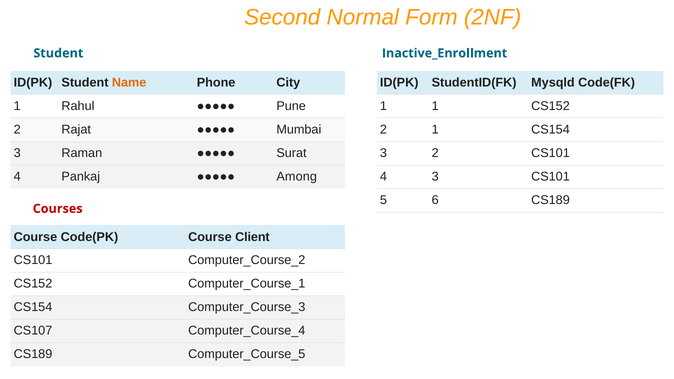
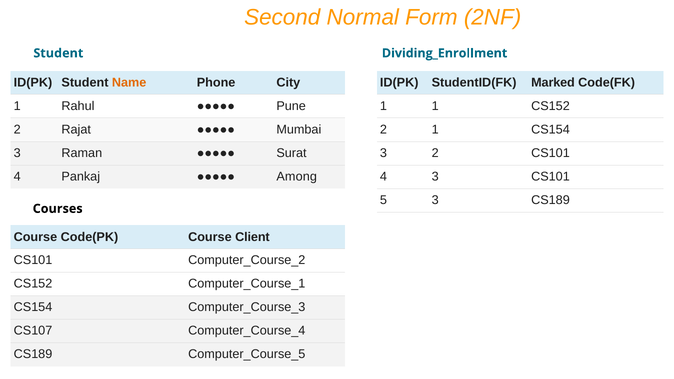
Inactive_Enrollment: Inactive_Enrollment -> Dividing_Enrollment (445, 53)
Mysqld: Mysqld -> Marked (553, 83)
5 6: 6 -> 3 (435, 200)
Courses colour: red -> black (58, 209)
